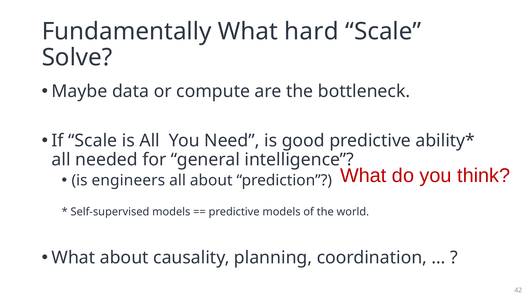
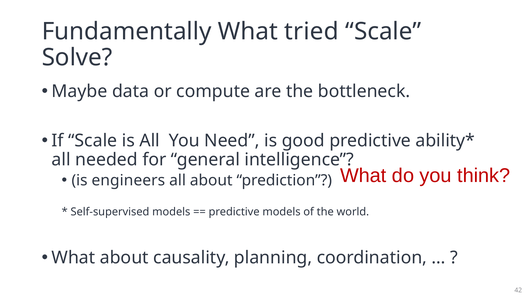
hard: hard -> tried (311, 31)
